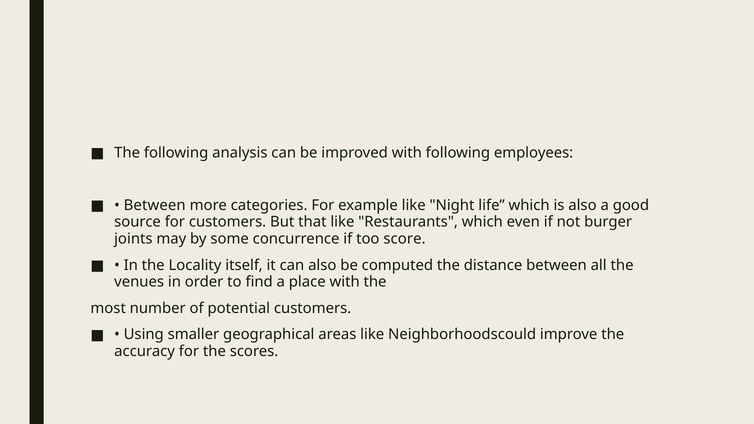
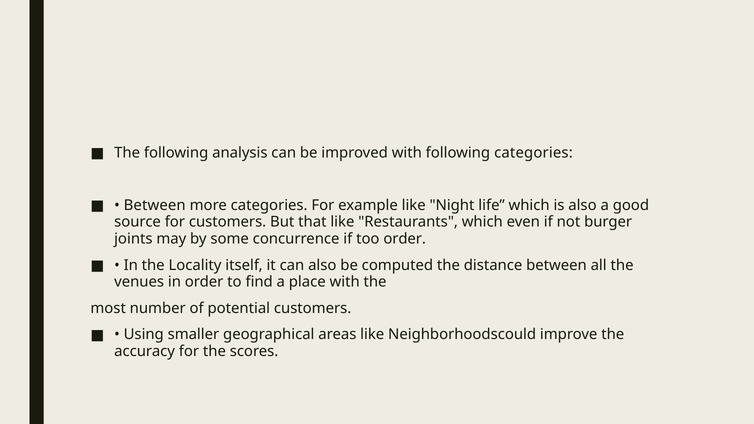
following employees: employees -> categories (533, 153)
too score: score -> order (405, 239)
